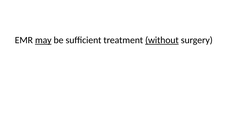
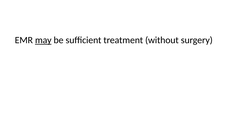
without underline: present -> none (162, 40)
